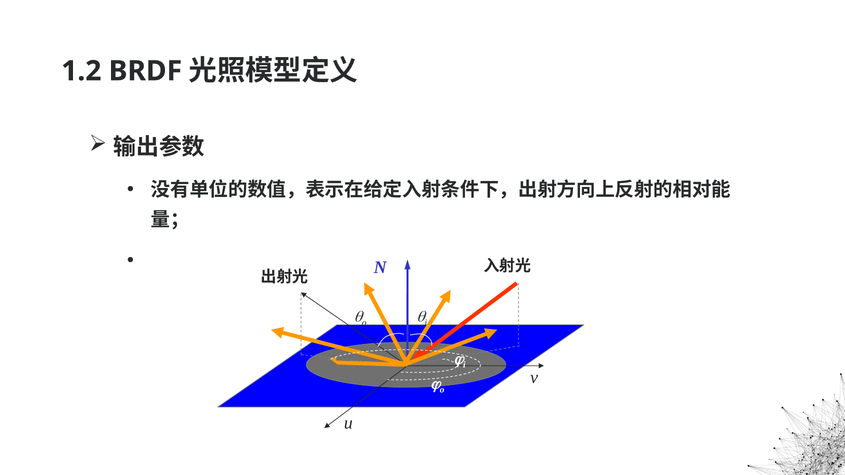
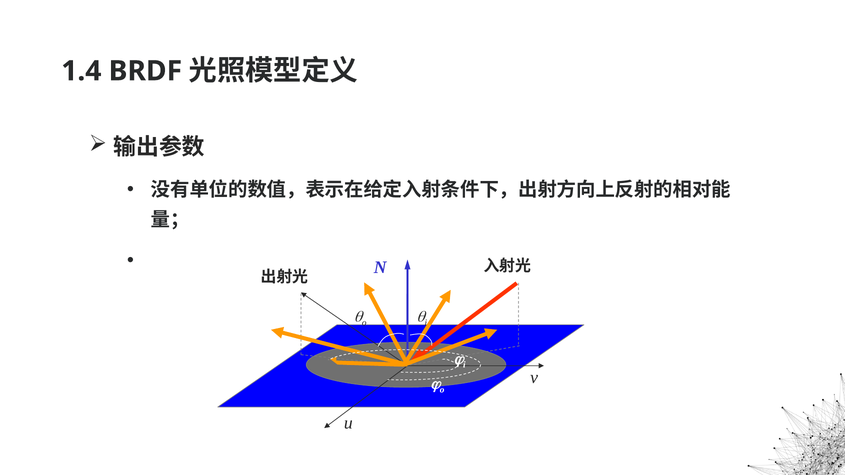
1.2: 1.2 -> 1.4 (81, 71)
